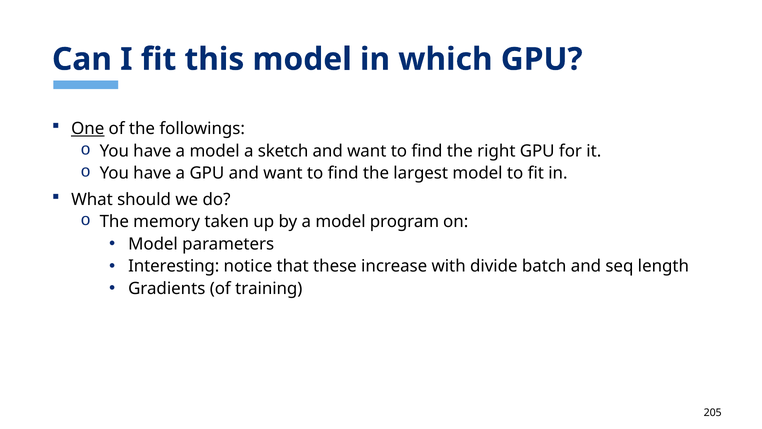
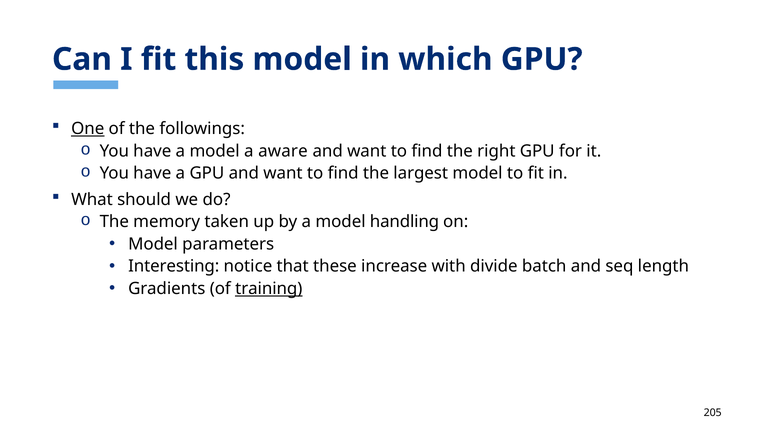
sketch: sketch -> aware (283, 151)
program: program -> handling (404, 222)
training underline: none -> present (269, 288)
